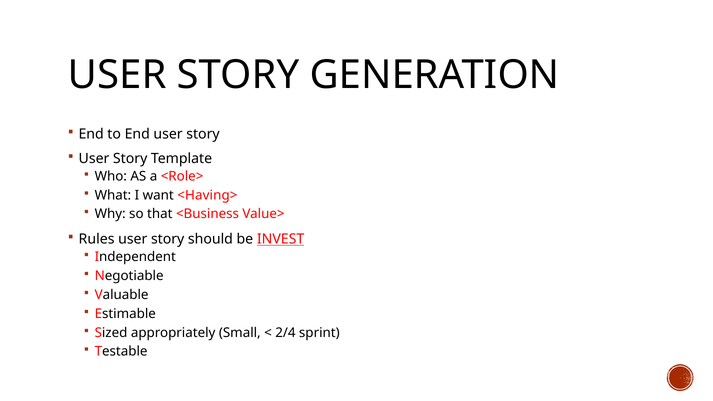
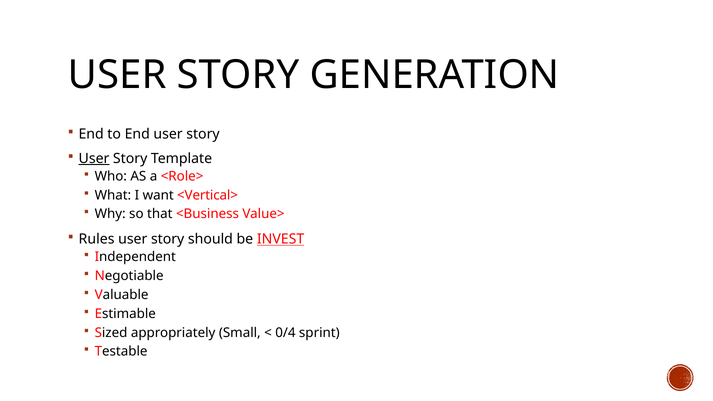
User underline: none -> present (94, 158)
<Having>: <Having> -> <Vertical> (208, 195)
2/4: 2/4 -> 0/4 (285, 333)
